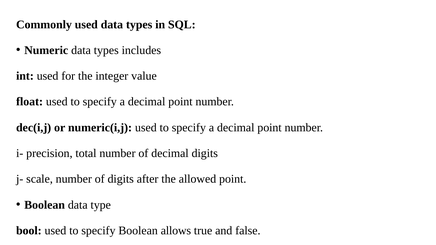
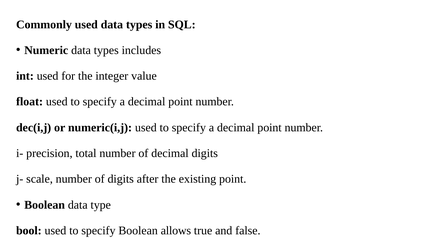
allowed: allowed -> existing (197, 179)
